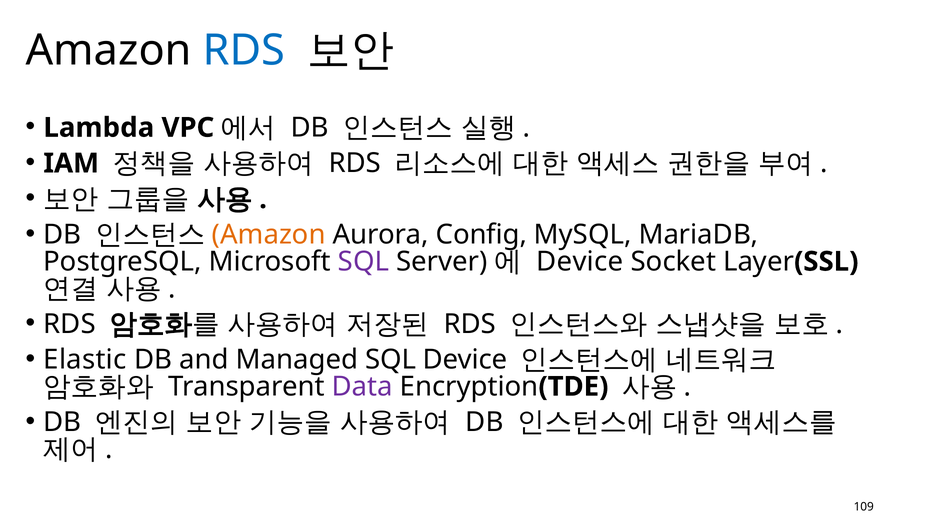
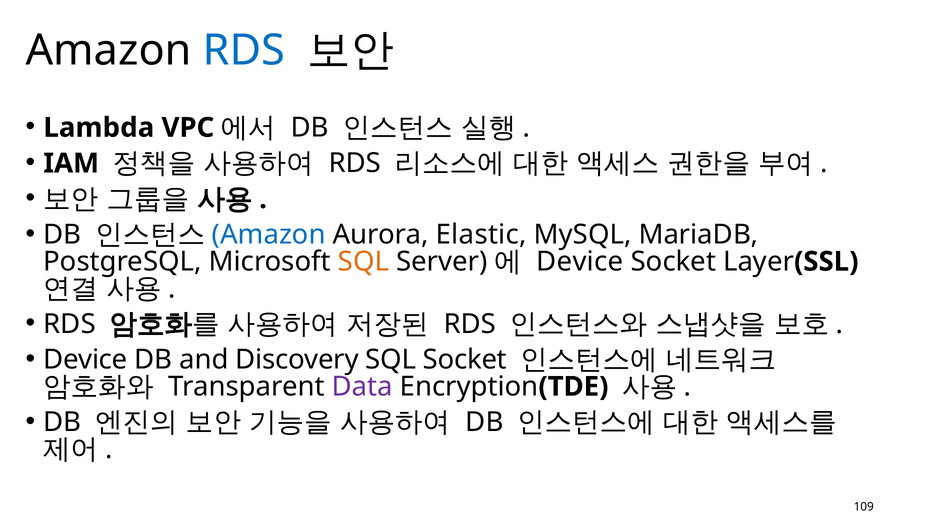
Amazon colour: orange -> blue (269, 235)
Config: Config -> Elastic (481, 235)
SQL colour: purple -> orange (363, 262)
Elastic: Elastic -> Device (85, 360)
Managed: Managed -> Discovery (297, 360)
SQL Device: Device -> Socket (465, 360)
